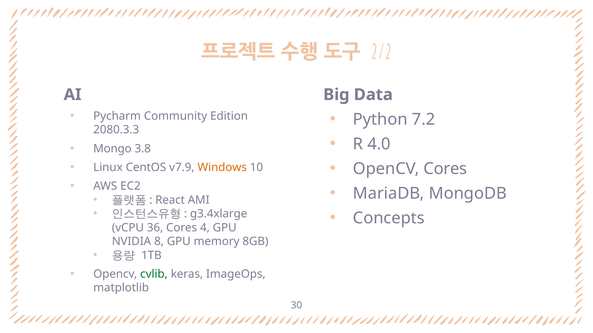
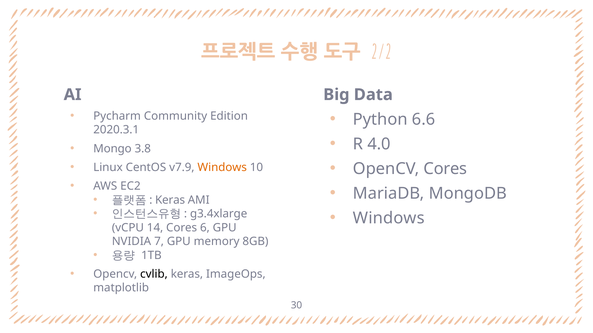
7.2: 7.2 -> 6.6 (424, 120)
2080.3.3: 2080.3.3 -> 2020.3.1 (116, 130)
React: React -> Keras (170, 200)
Concepts: Concepts -> Windows (389, 218)
36: 36 -> 14 (155, 228)
4: 4 -> 6 (205, 228)
8: 8 -> 7 (159, 242)
cvlib colour: green -> black (154, 274)
